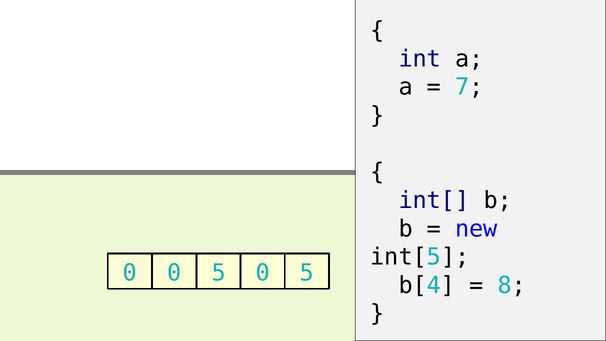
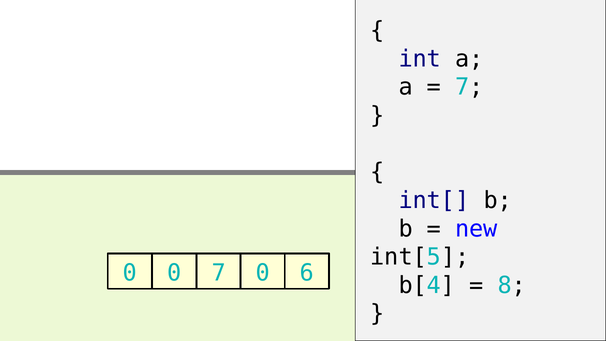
0 0 5: 5 -> 7 (219, 273)
5: 5 -> 6 (307, 273)
